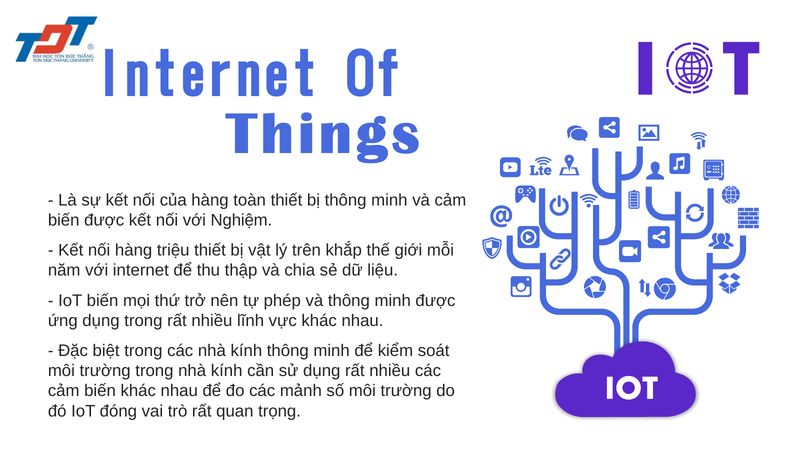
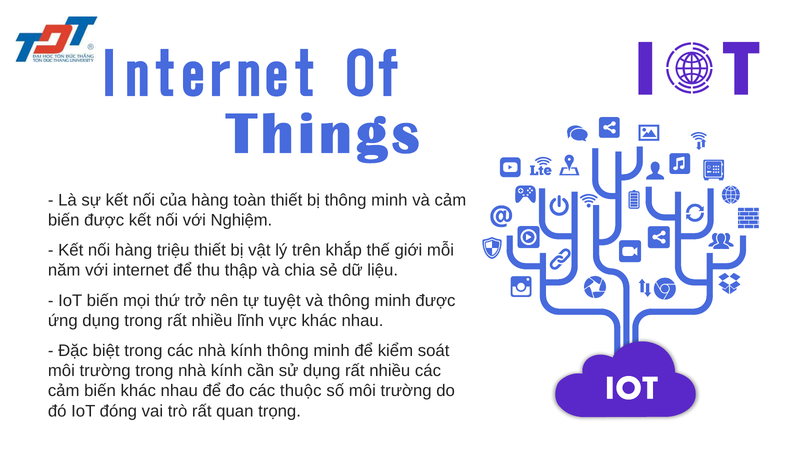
phép: phép -> tuyệt (282, 301)
mảnh: mảnh -> thuộc (301, 391)
